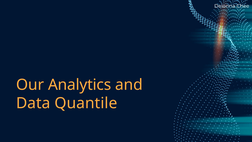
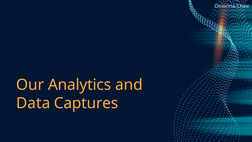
Quantile: Quantile -> Captures (86, 103)
